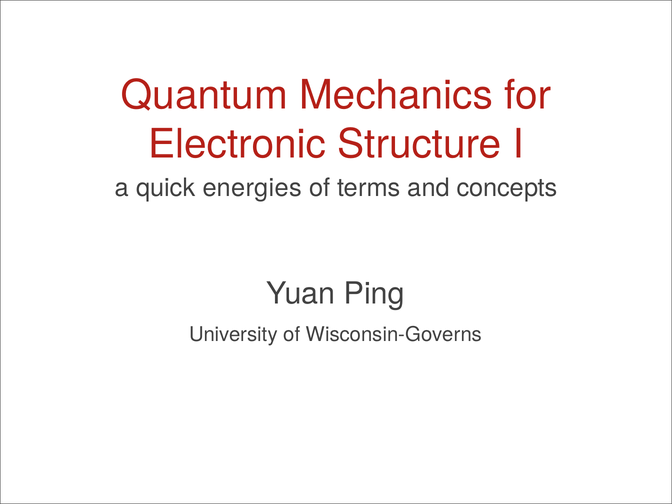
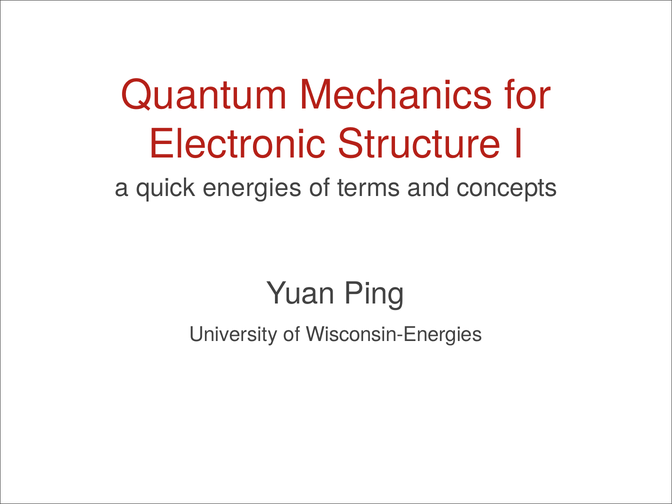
Wisconsin-Governs: Wisconsin-Governs -> Wisconsin-Energies (394, 334)
